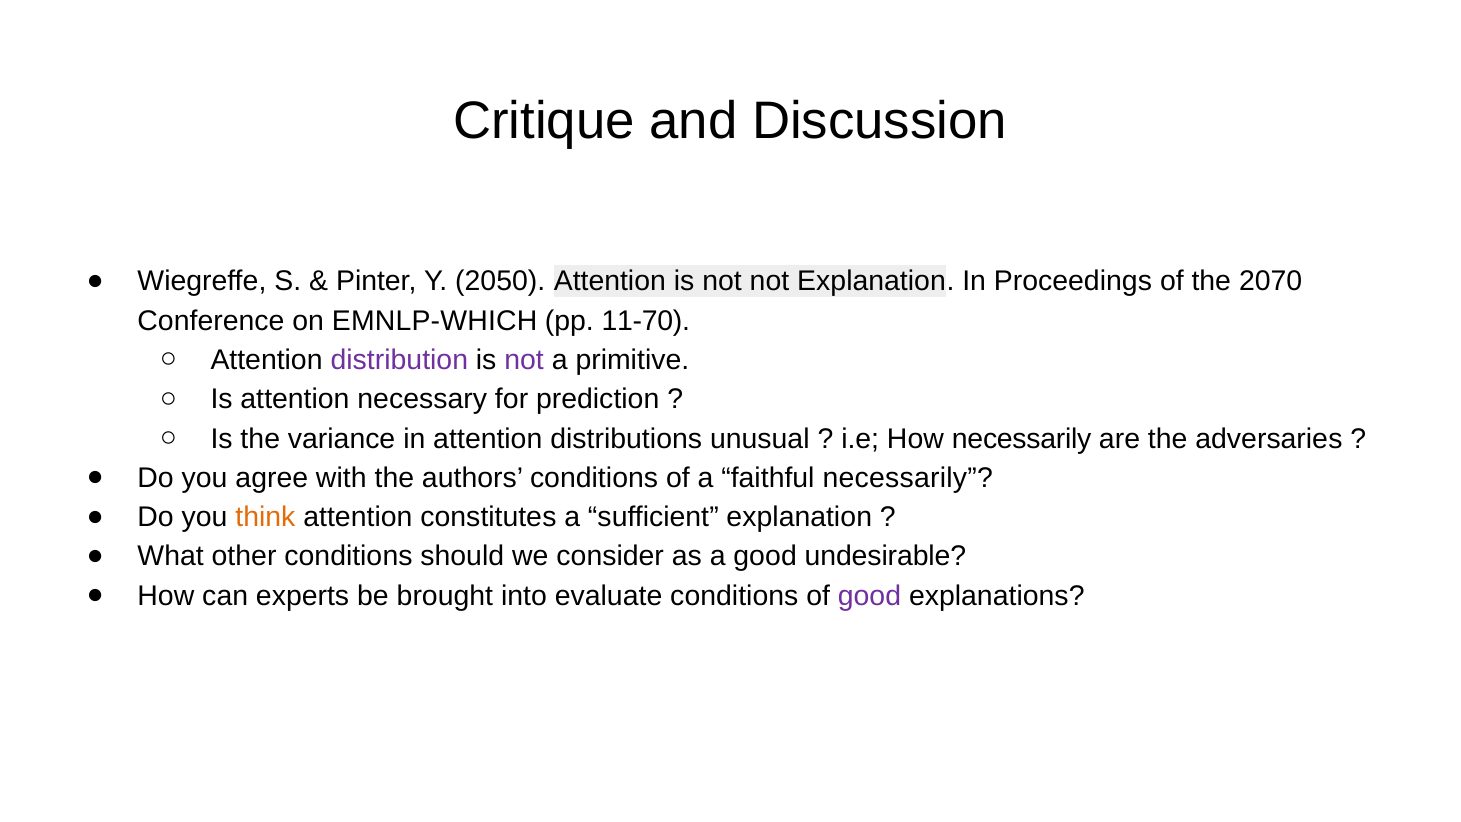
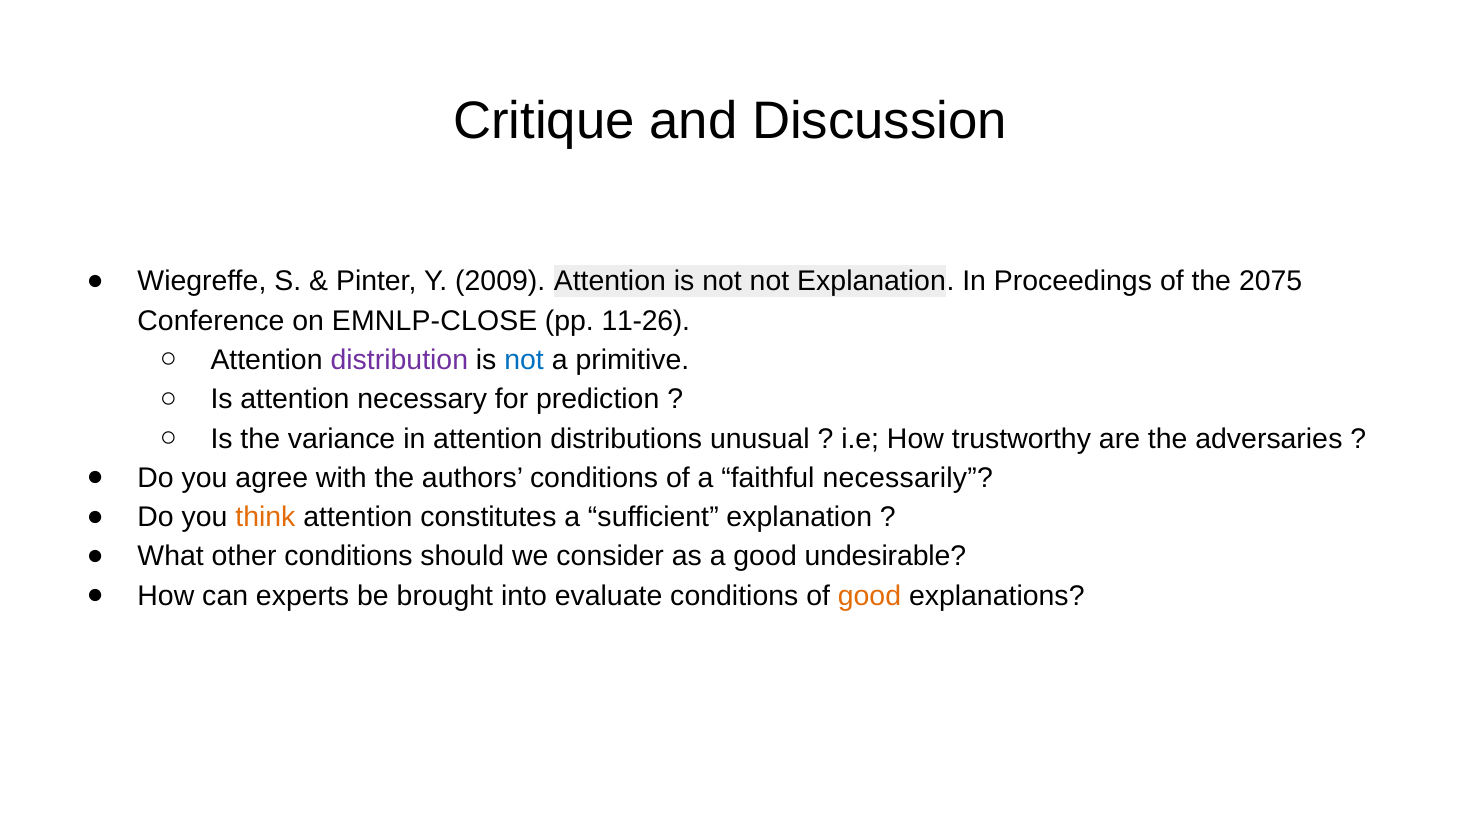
2050: 2050 -> 2009 (500, 281)
2070: 2070 -> 2075 (1271, 281)
EMNLP-WHICH: EMNLP-WHICH -> EMNLP-CLOSE (435, 321)
11-70: 11-70 -> 11-26 (646, 321)
not colour: purple -> blue (524, 360)
How necessarily: necessarily -> trustworthy (1021, 439)
good colour: purple -> orange (869, 596)
